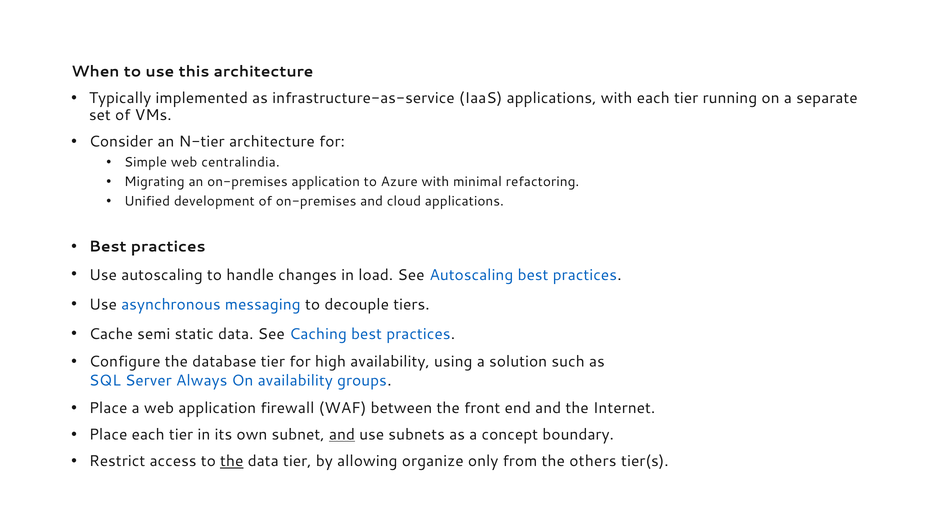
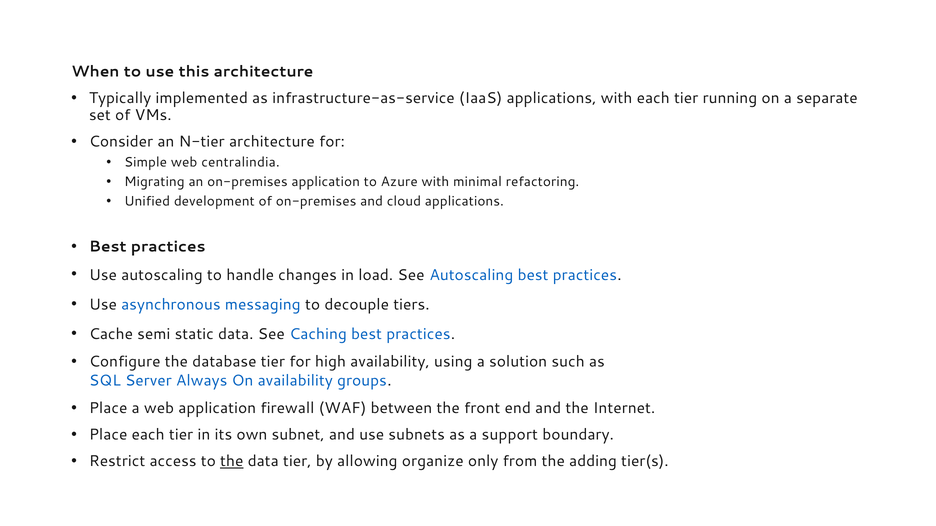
and underline: present -> none (342, 435)
concept: concept -> support (510, 435)
others: others -> adding (593, 462)
